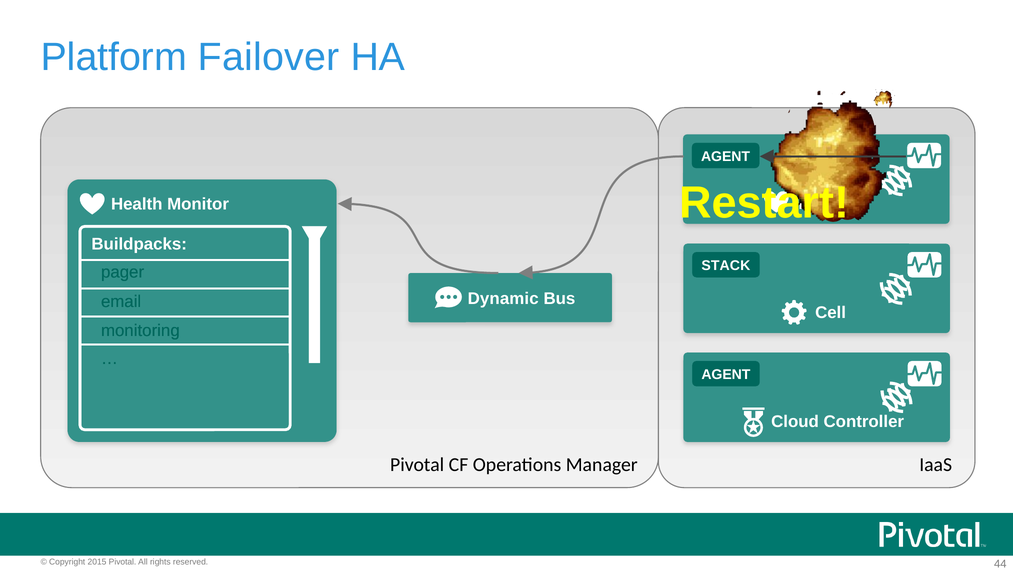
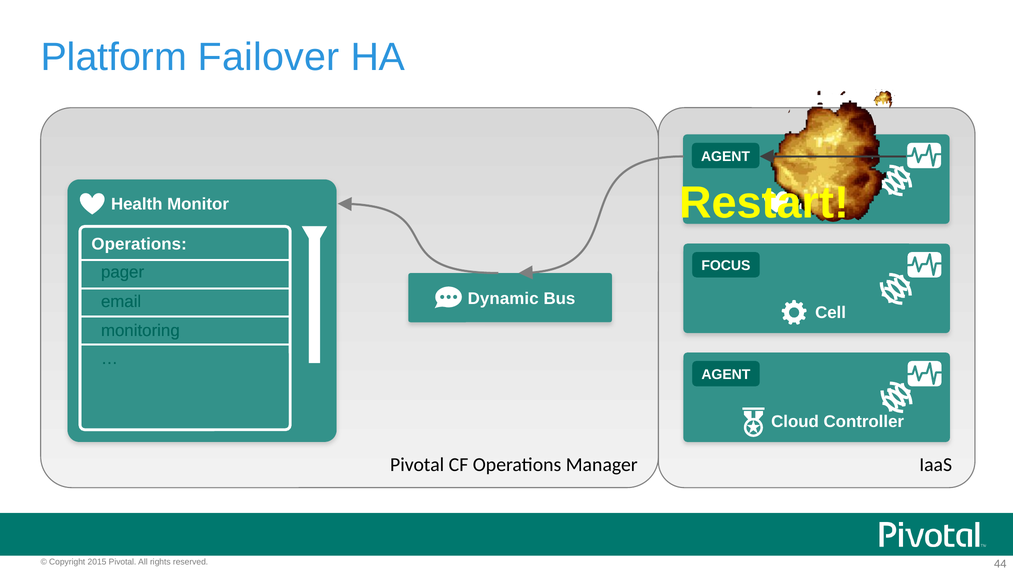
Buildpacks: Buildpacks -> Operations (139, 244)
STACK: STACK -> FOCUS (726, 266)
